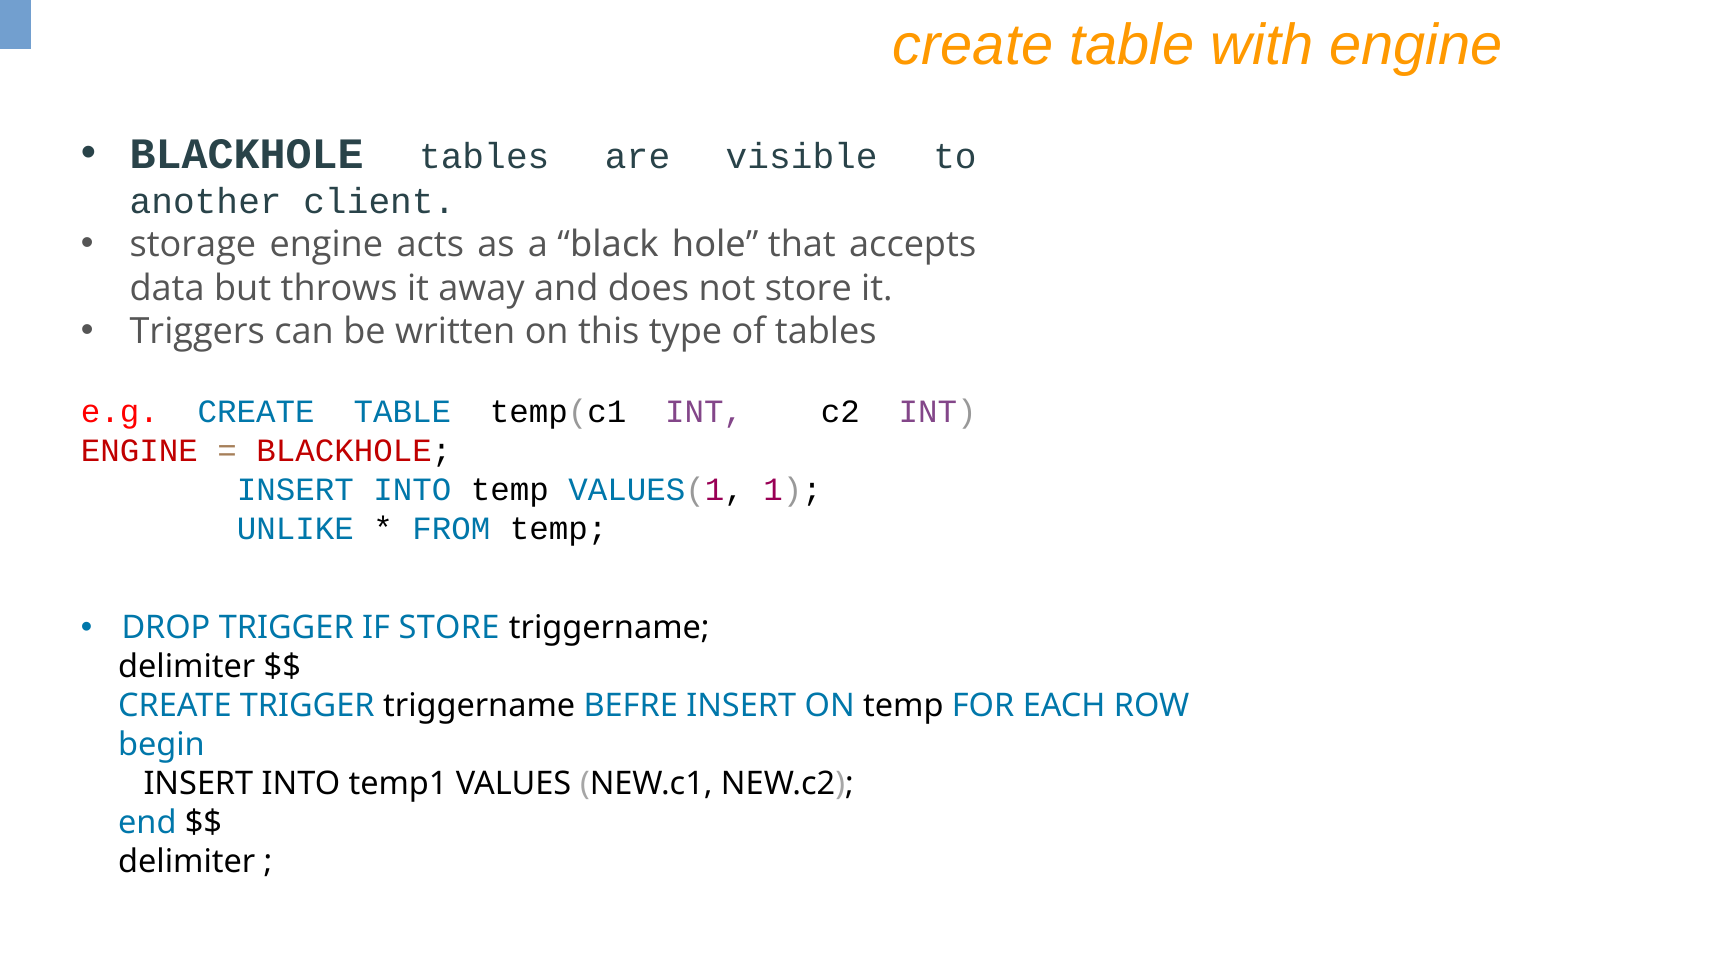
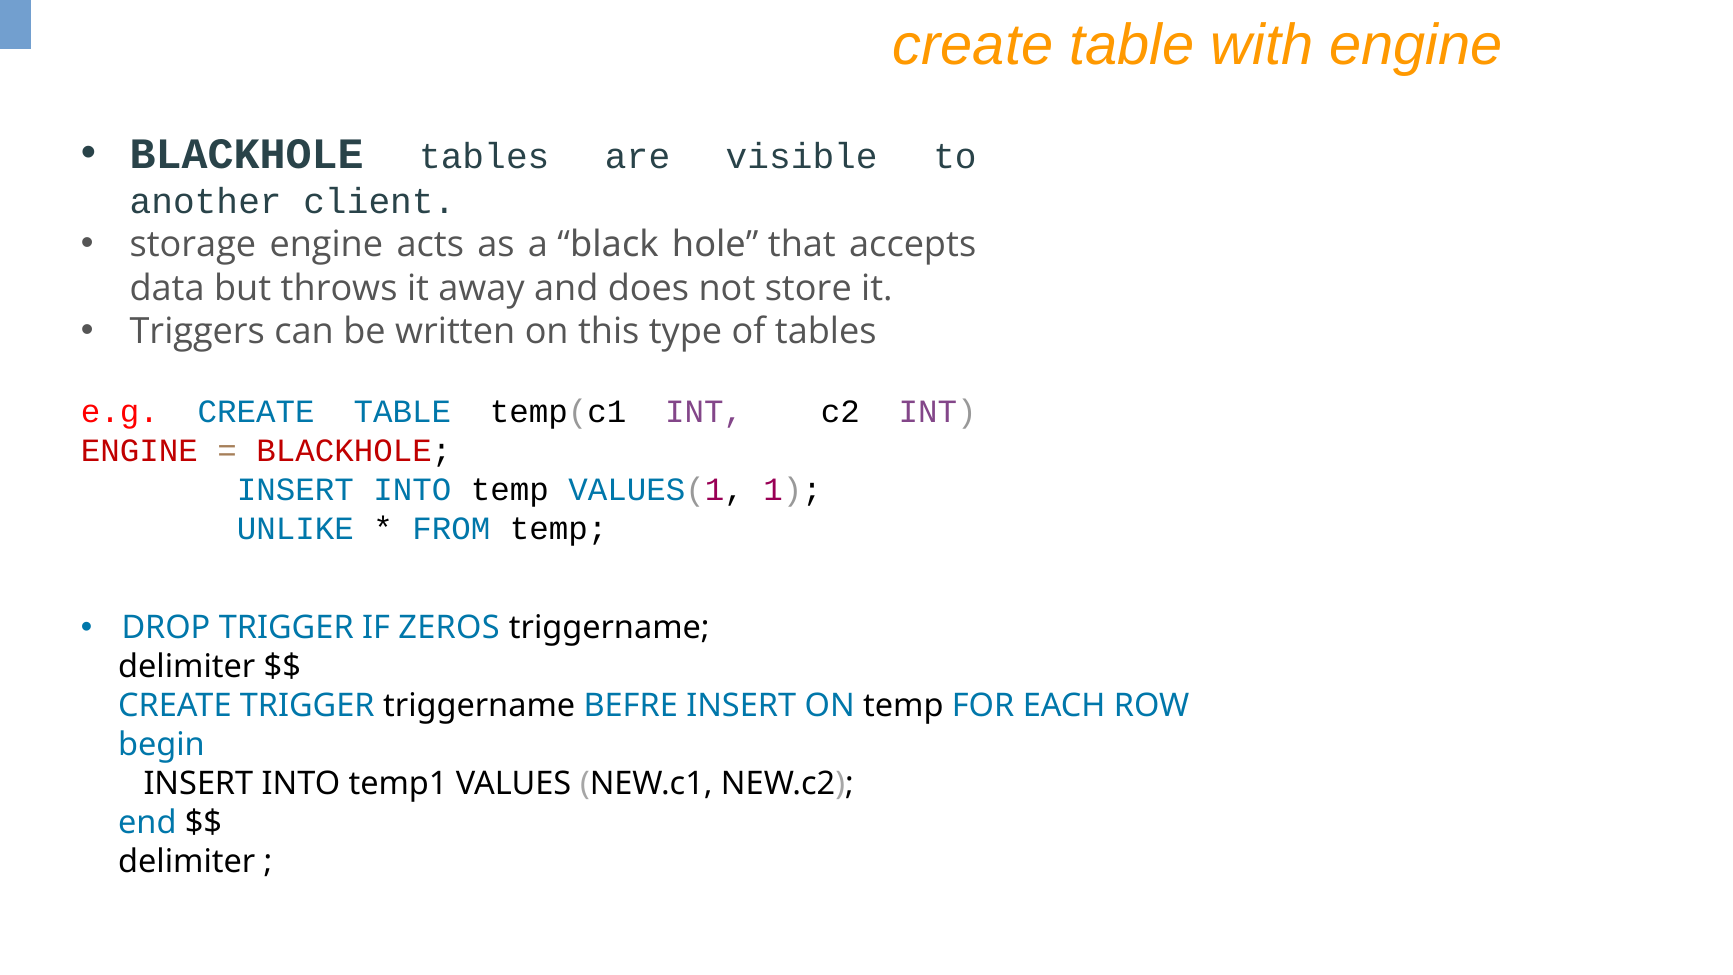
IF STORE: STORE -> ZEROS (449, 628)
